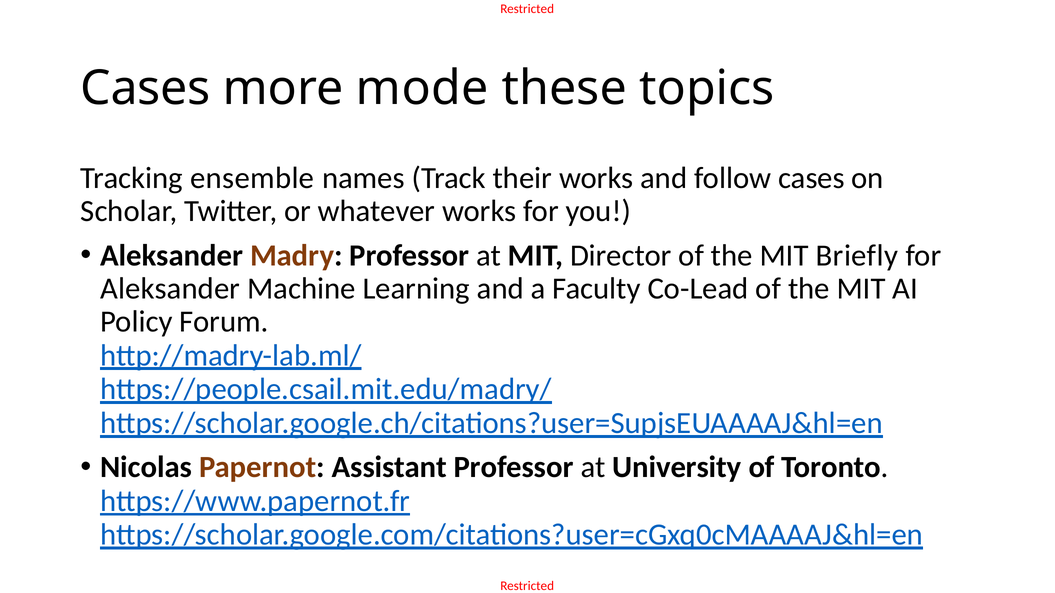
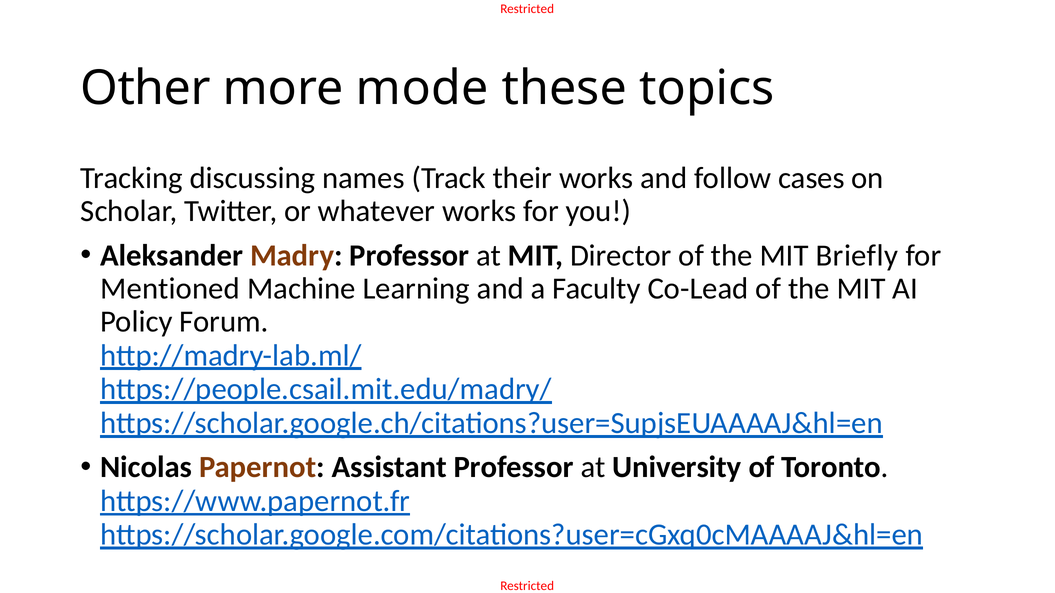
Cases: Cases -> Other (145, 89)
ensemble: ensemble -> discussing (252, 178)
Aleksander: Aleksander -> Mentioned (170, 289)
